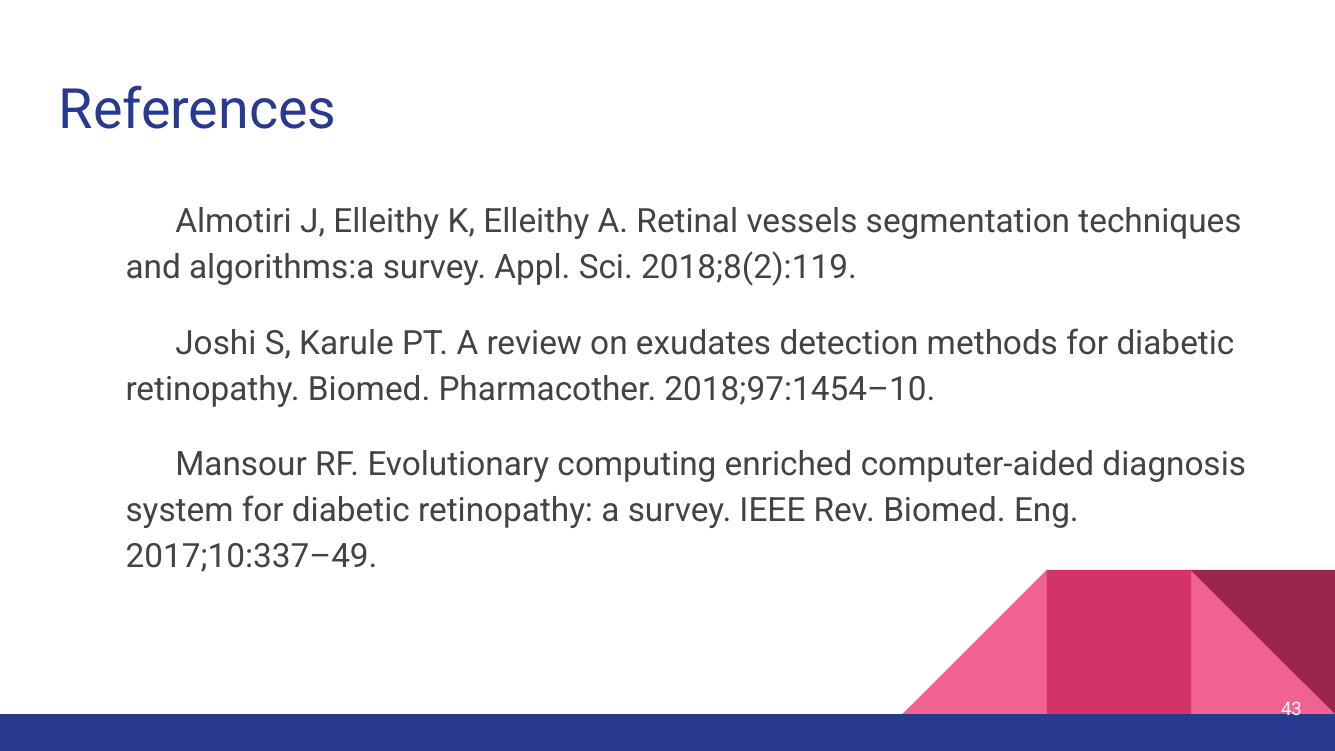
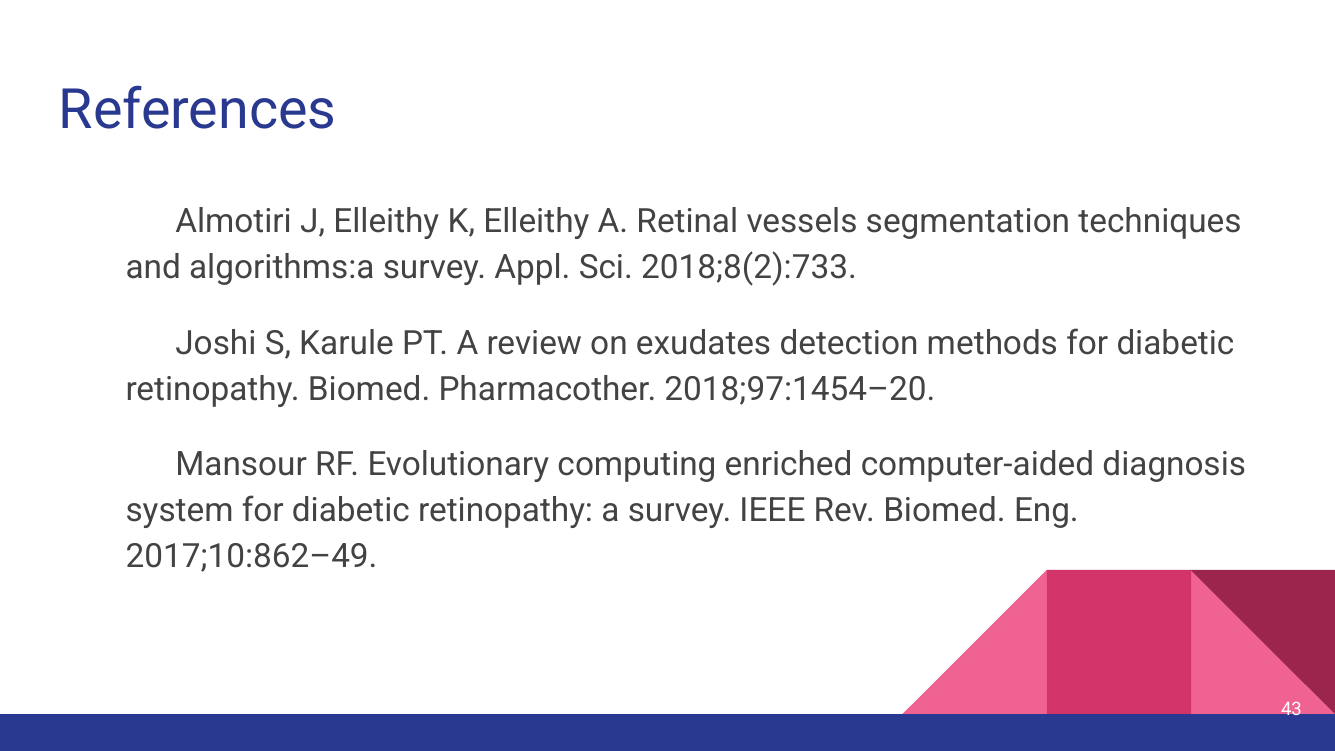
2018;8(2):119: 2018;8(2):119 -> 2018;8(2):733 (749, 267)
2018;97:1454–10: 2018;97:1454–10 -> 2018;97:1454–20 (800, 389)
2017;10:337–49: 2017;10:337–49 -> 2017;10:862–49 (252, 557)
